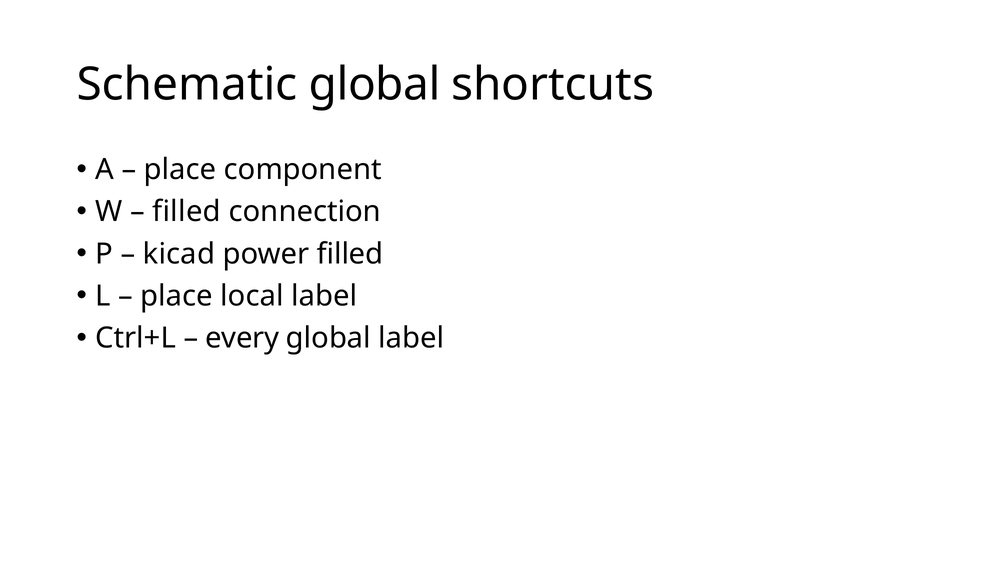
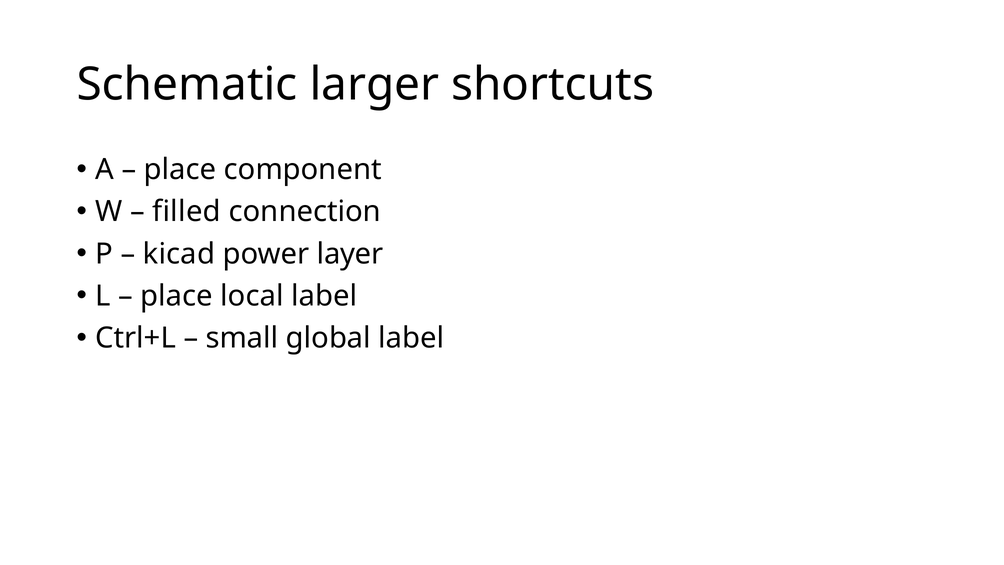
Schematic global: global -> larger (374, 84)
power filled: filled -> layer (350, 254)
every: every -> small (242, 338)
